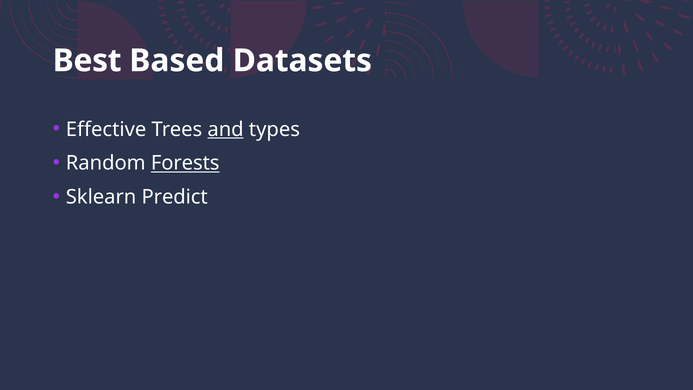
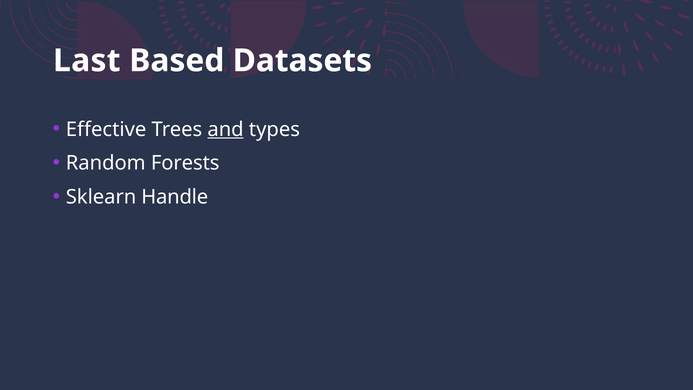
Best: Best -> Last (87, 61)
Forests underline: present -> none (185, 163)
Predict: Predict -> Handle (175, 197)
